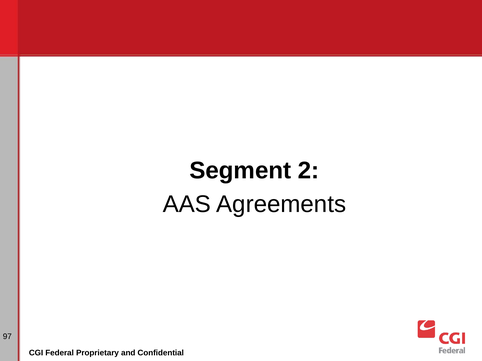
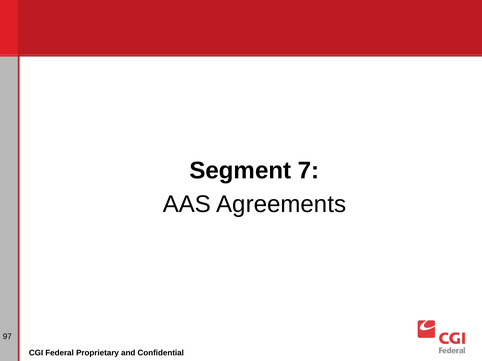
2: 2 -> 7 (309, 171)
